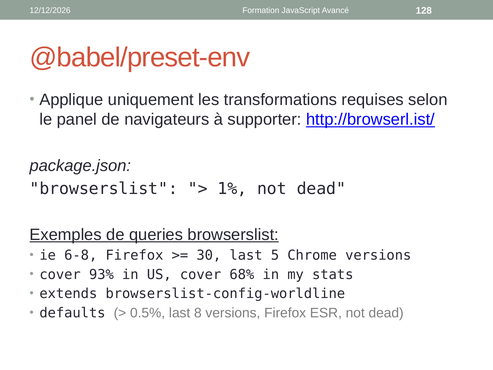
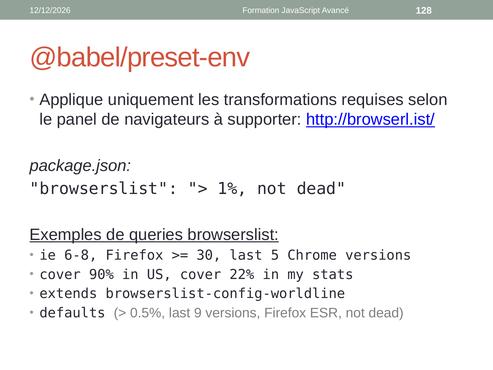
93%: 93% -> 90% (101, 274)
68%: 68% -> 22% (242, 274)
8: 8 -> 9 (198, 313)
